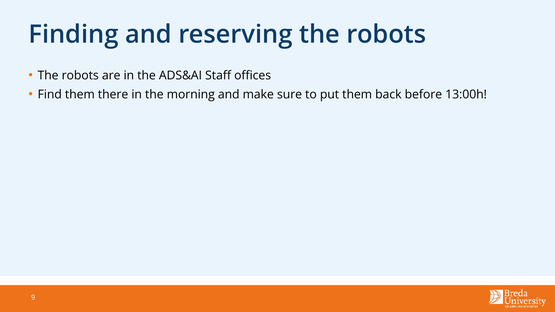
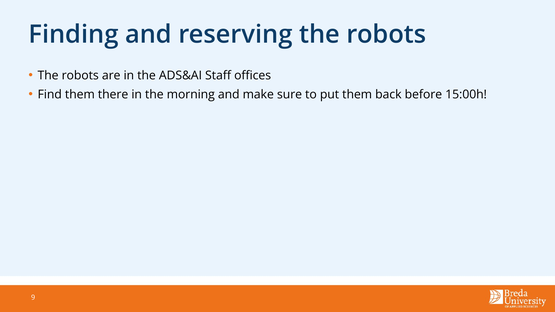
13:00h: 13:00h -> 15:00h (466, 94)
